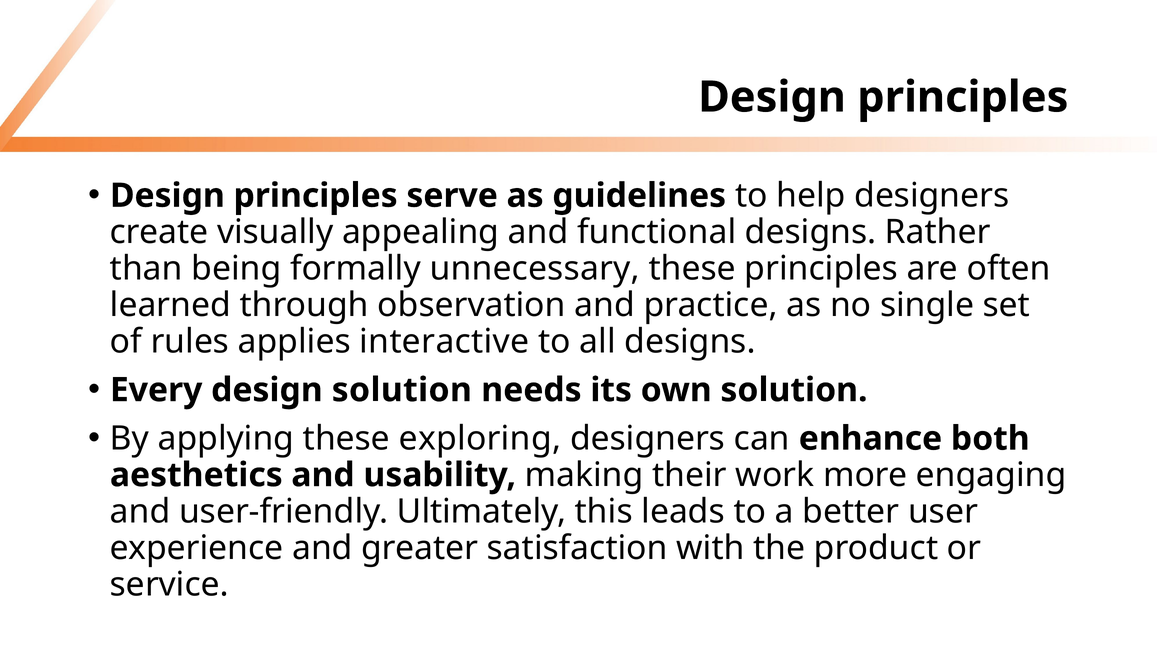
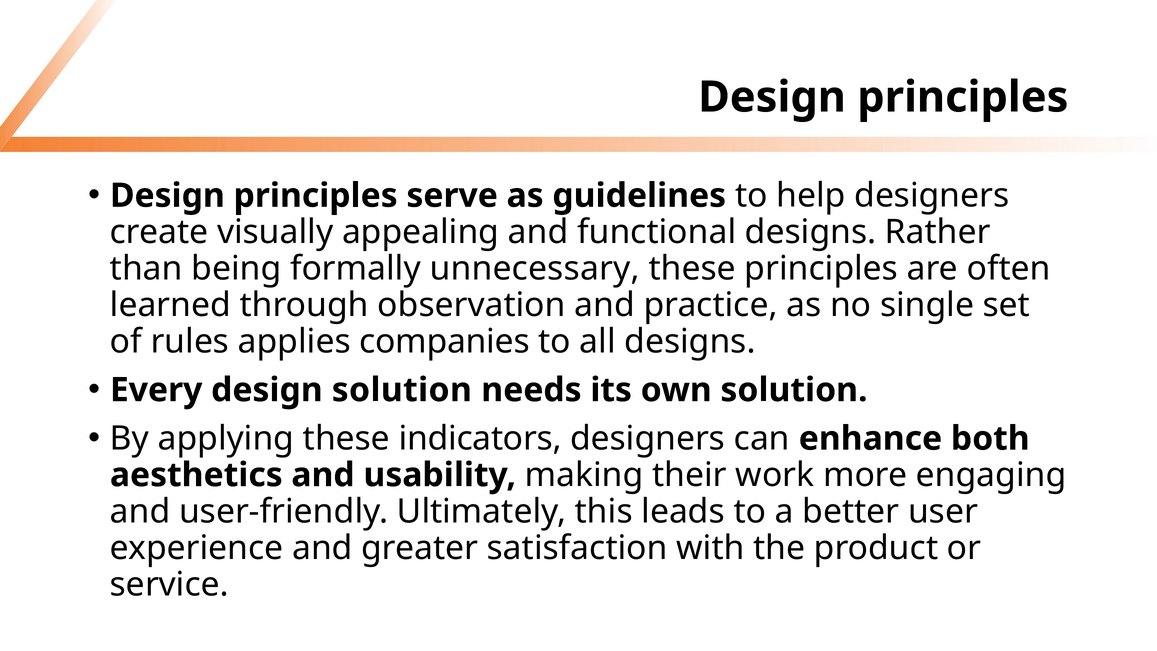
interactive: interactive -> companies (445, 341)
exploring: exploring -> indicators (480, 438)
